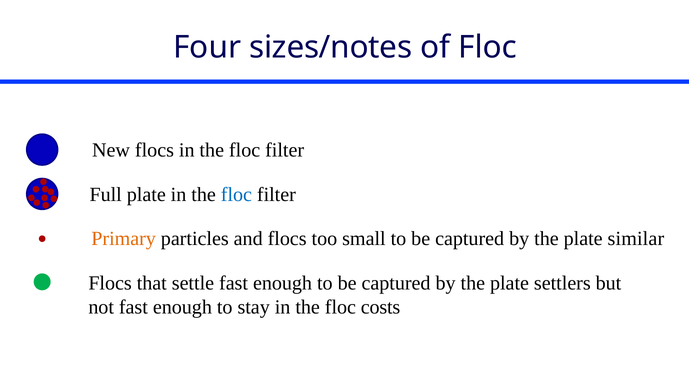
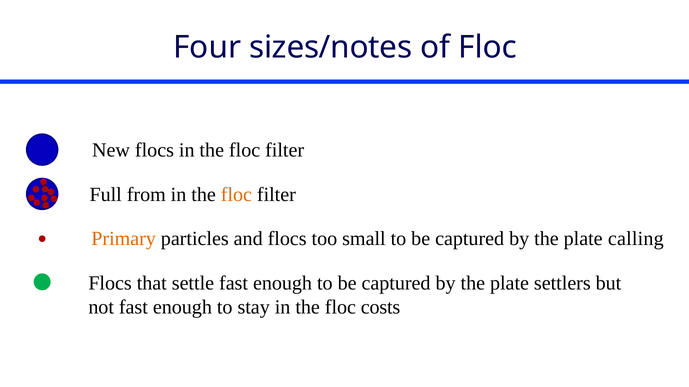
Full plate: plate -> from (146, 195)
floc colour: blue -> orange (236, 195)
similar: similar -> calling (636, 239)
